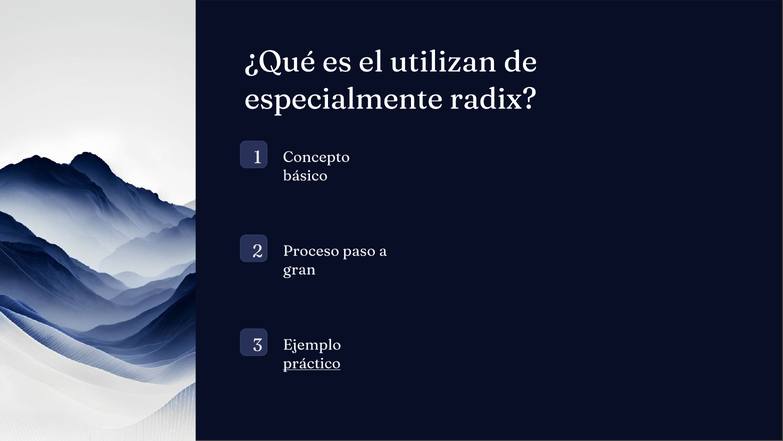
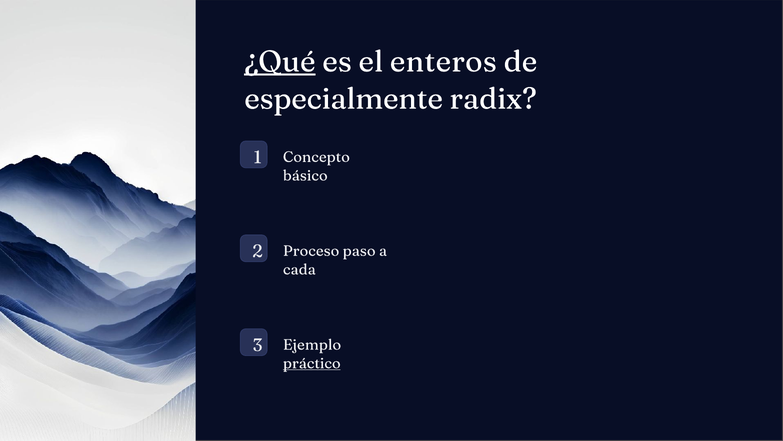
¿Qué underline: none -> present (280, 62)
utilizan: utilizan -> enteros (443, 62)
gran: gran -> cada (299, 269)
